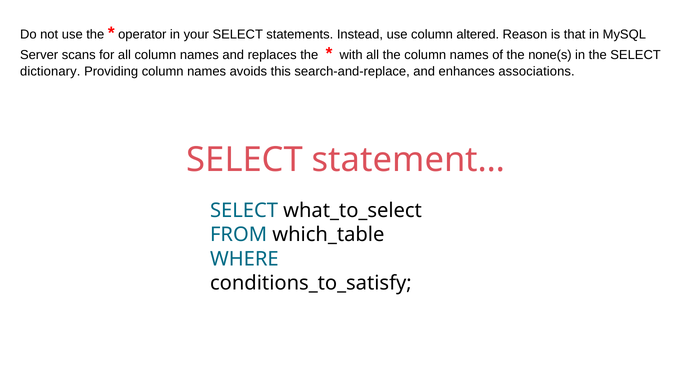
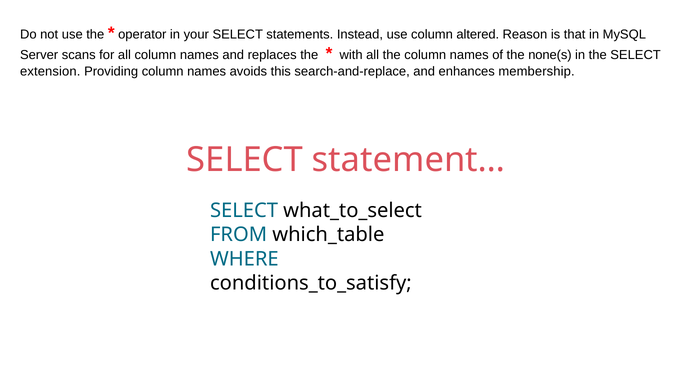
dictionary: dictionary -> extension (50, 72)
associations: associations -> membership (537, 72)
